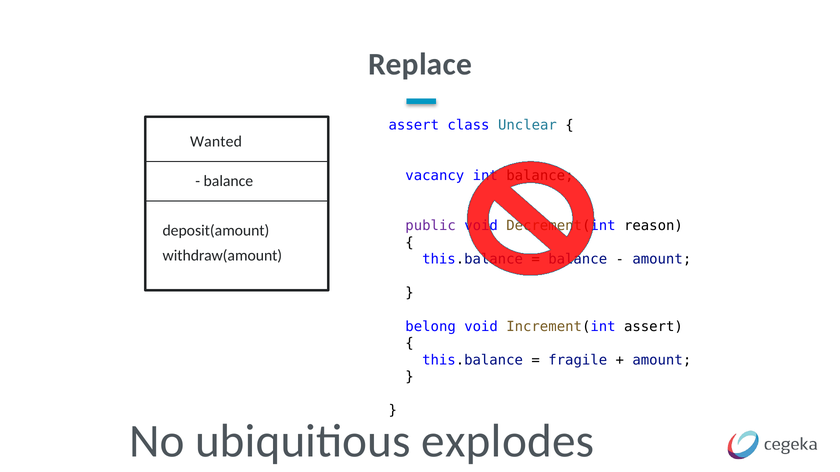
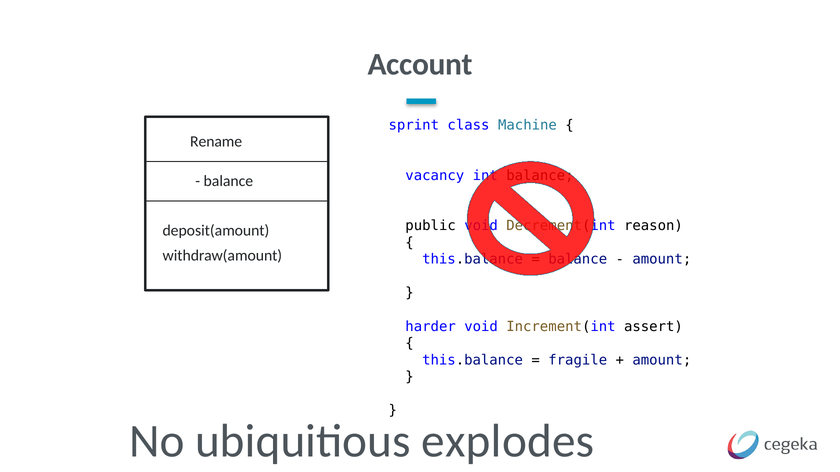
Replace: Replace -> Account (420, 64)
assert: assert -> sprint (414, 125)
Unclear: Unclear -> Machine (527, 125)
Wanted: Wanted -> Rename (216, 142)
public colour: purple -> black (431, 226)
belong: belong -> harder (431, 327)
